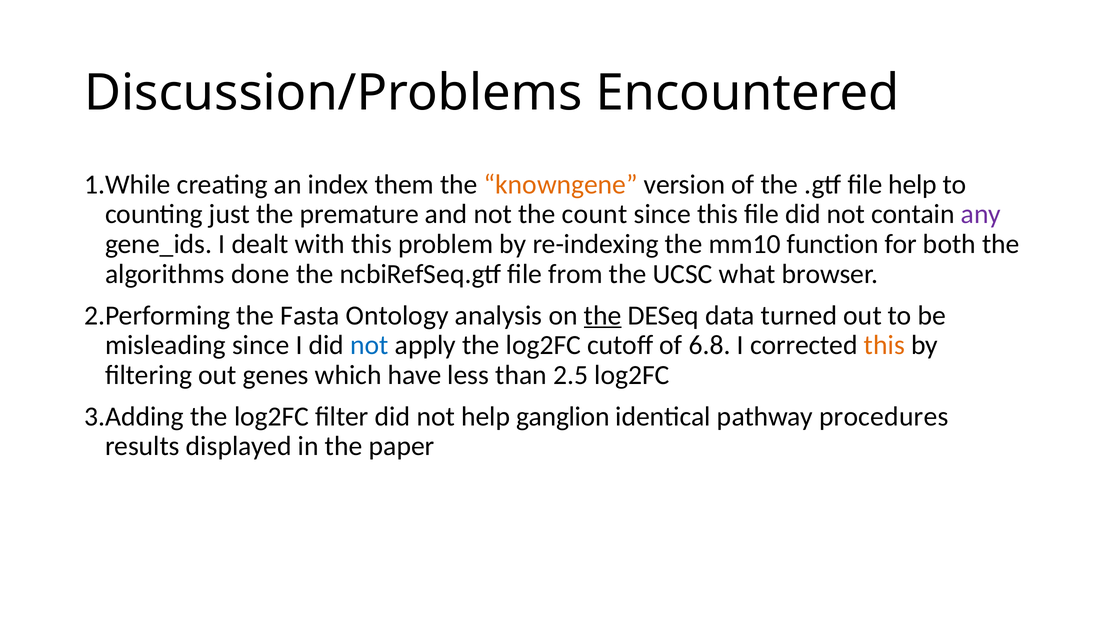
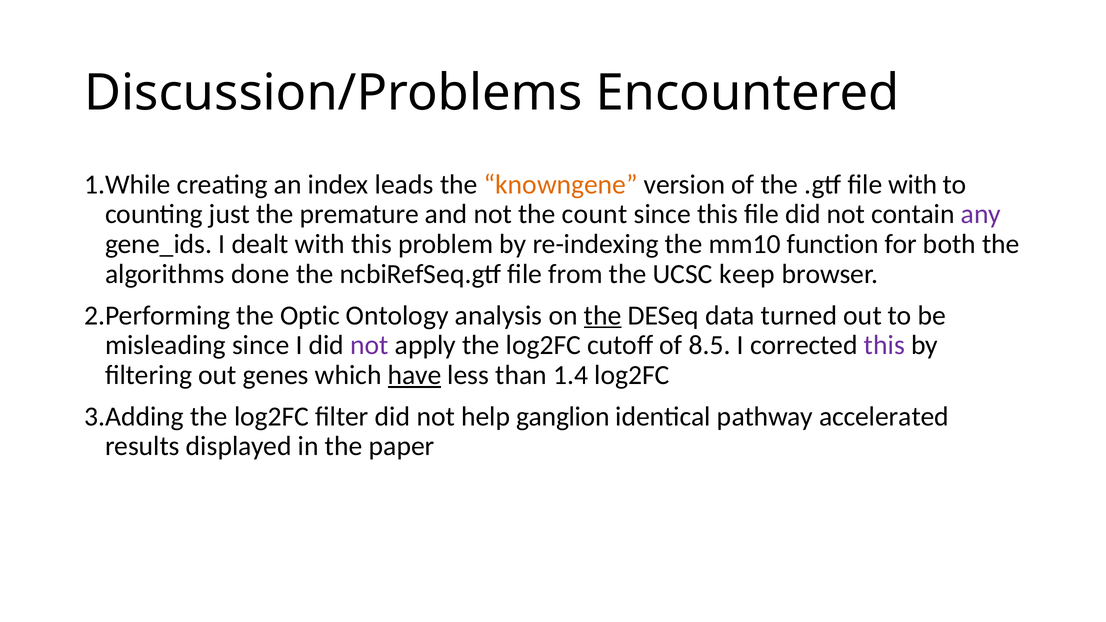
them: them -> leads (404, 185)
file help: help -> with (913, 185)
what: what -> keep (747, 274)
Fasta: Fasta -> Optic (310, 315)
not colour: blue -> purple (369, 345)
6.8: 6.8 -> 8.5 (710, 345)
this colour: orange -> purple (884, 345)
have underline: none -> present (415, 375)
2.5: 2.5 -> 1.4 (571, 375)
procedures: procedures -> accelerated (884, 417)
